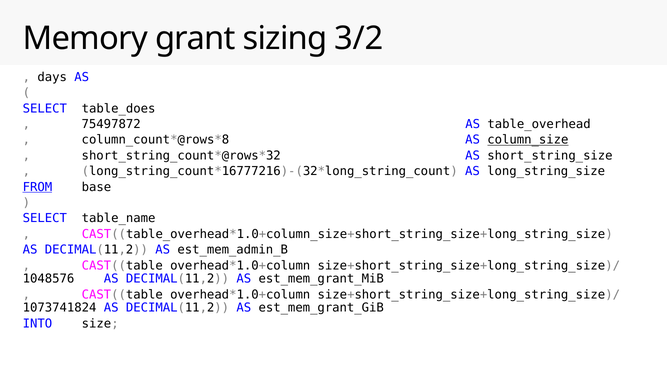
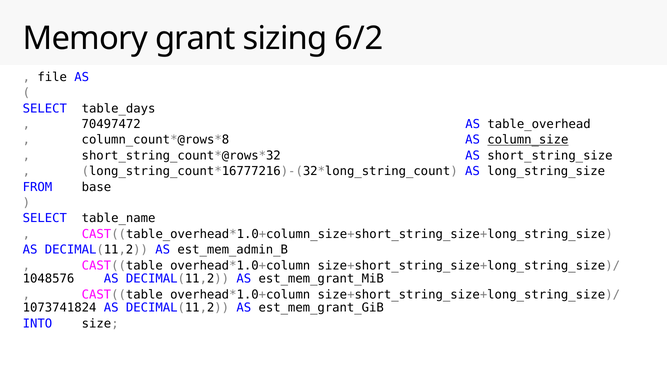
3/2: 3/2 -> 6/2 (359, 38)
days: days -> file (52, 77)
table_does: table_does -> table_days (119, 109)
75497872: 75497872 -> 70497472 (111, 124)
FROM underline: present -> none (37, 187)
